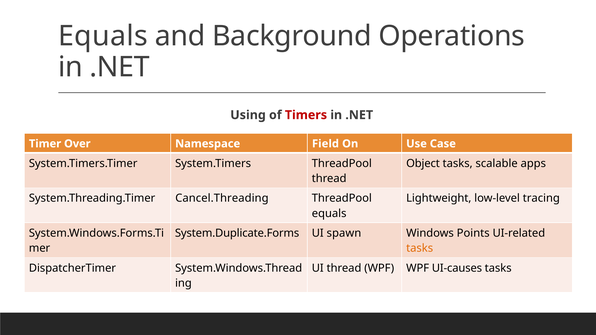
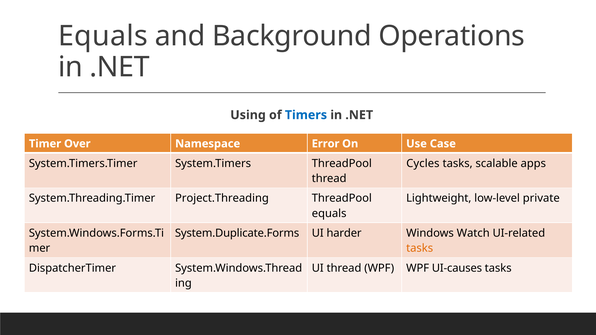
Timers colour: red -> blue (306, 115)
Field: Field -> Error (326, 144)
Object: Object -> Cycles (423, 163)
Cancel.Threading: Cancel.Threading -> Project.Threading (222, 198)
tracing: tracing -> private (541, 198)
spawn: spawn -> harder (344, 233)
Points: Points -> Watch (473, 233)
